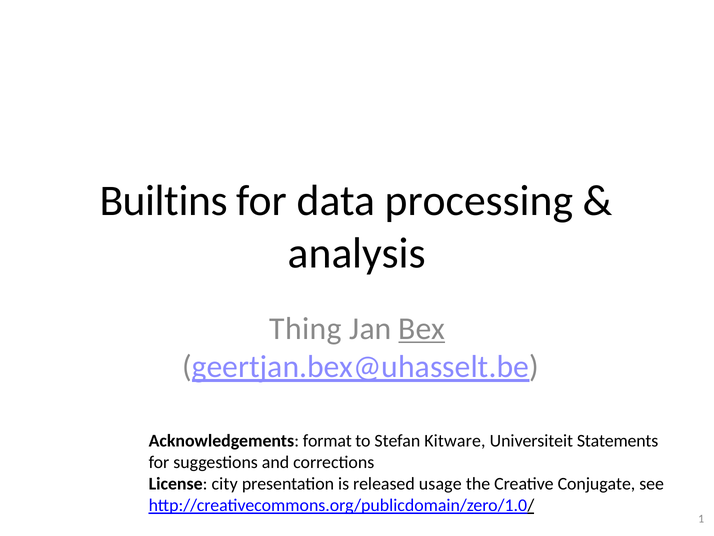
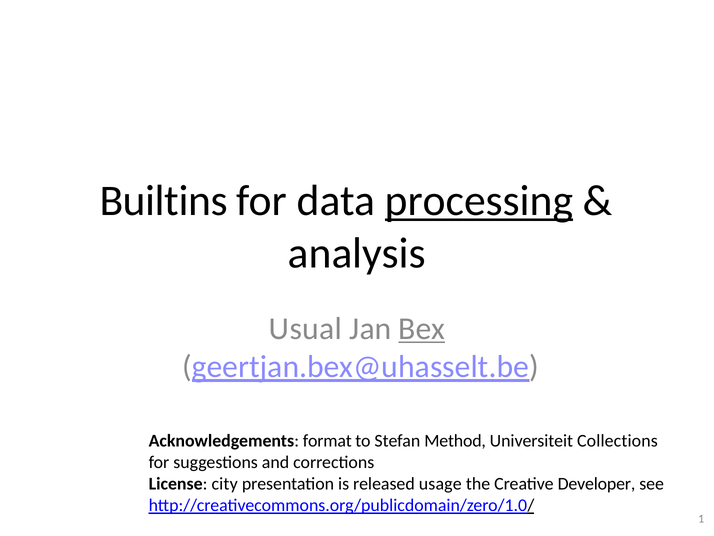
processing underline: none -> present (479, 201)
Thing: Thing -> Usual (305, 328)
Kitware: Kitware -> Method (455, 441)
Statements: Statements -> Collections (617, 441)
Conjugate: Conjugate -> Developer (597, 484)
